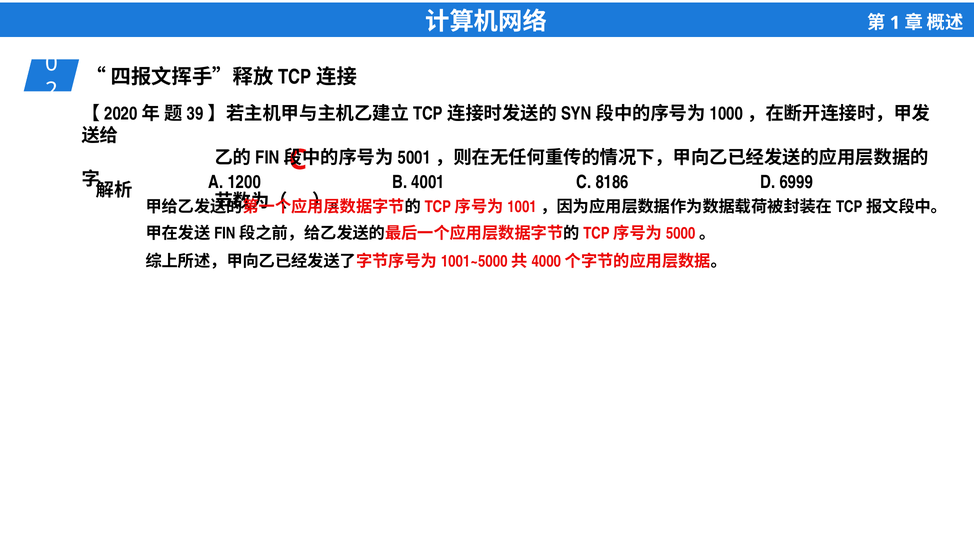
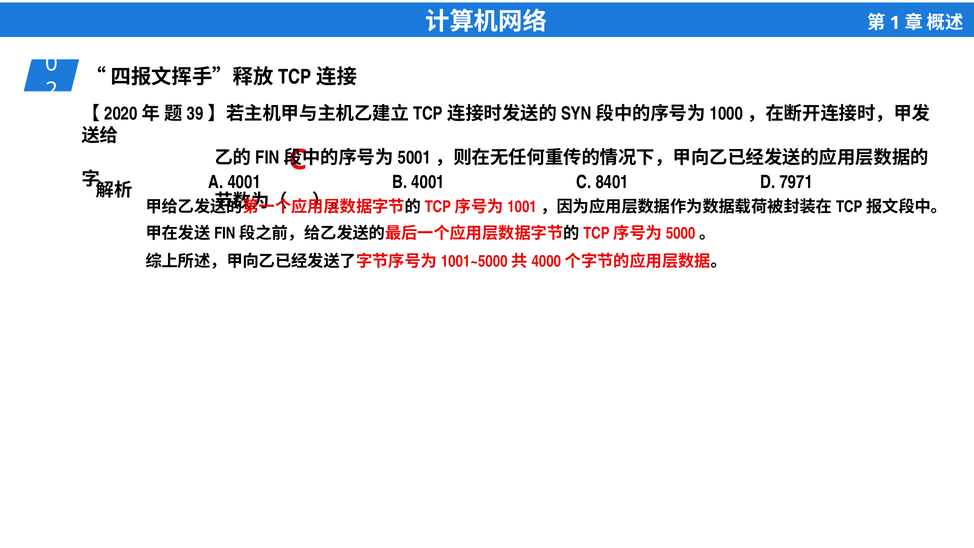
A 1200: 1200 -> 4001 (244, 182)
8186: 8186 -> 8401 (612, 182)
6999: 6999 -> 7971 (796, 182)
